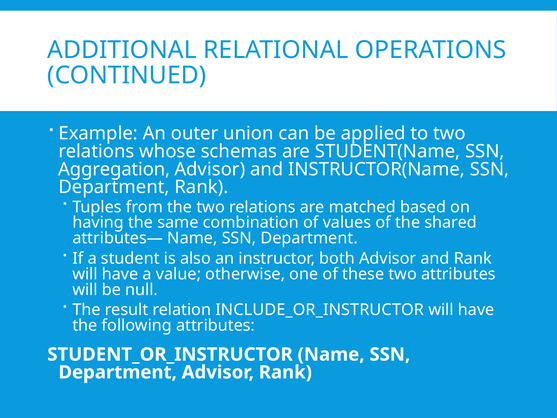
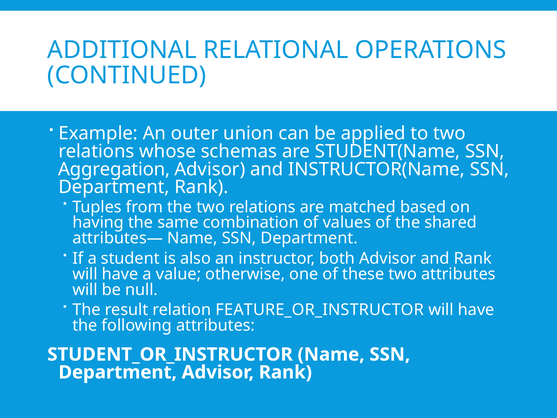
INCLUDE_OR_INSTRUCTOR: INCLUDE_OR_INSTRUCTOR -> FEATURE_OR_INSTRUCTOR (320, 310)
